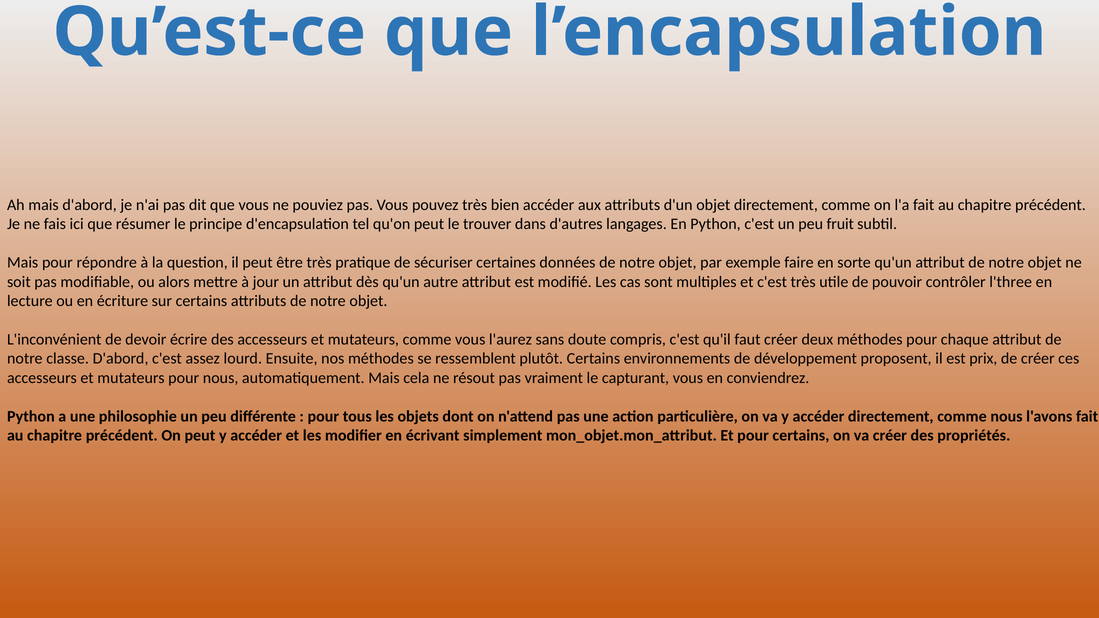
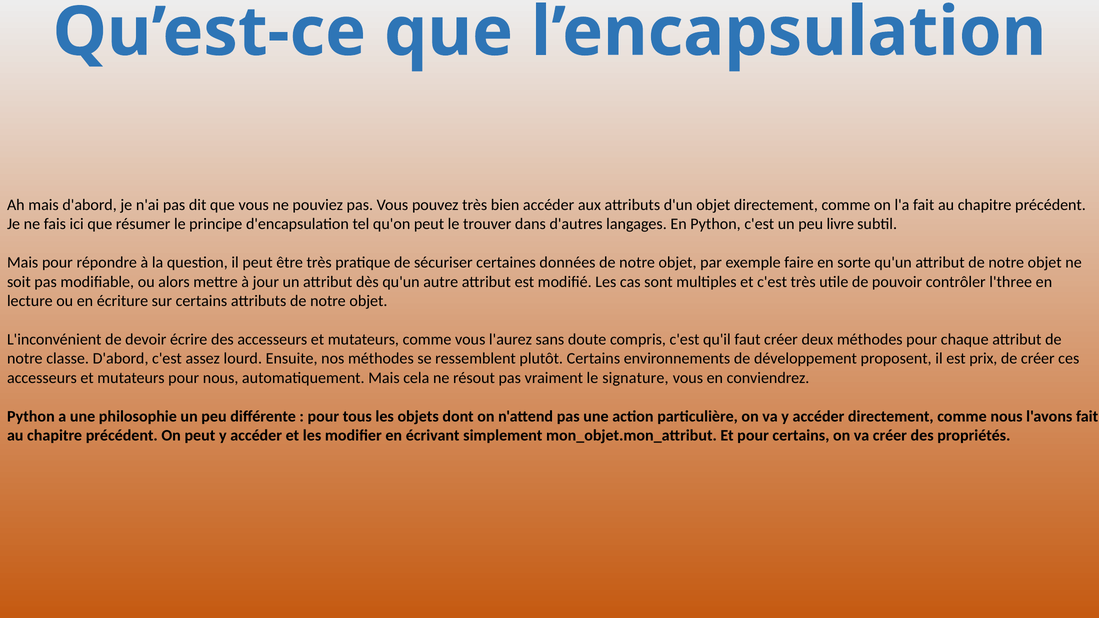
fruit: fruit -> livre (840, 224)
capturant: capturant -> signature (635, 378)
